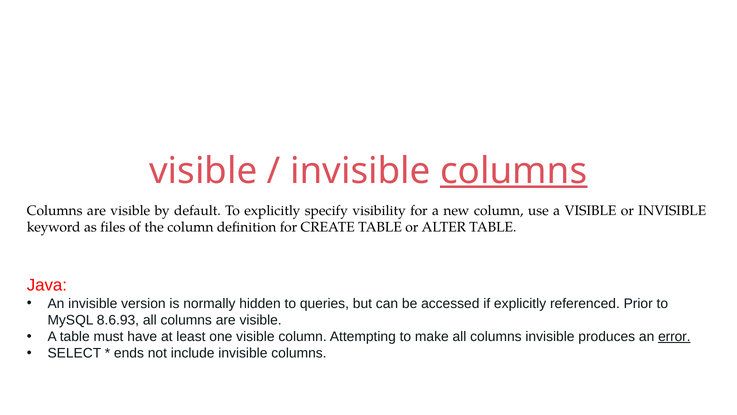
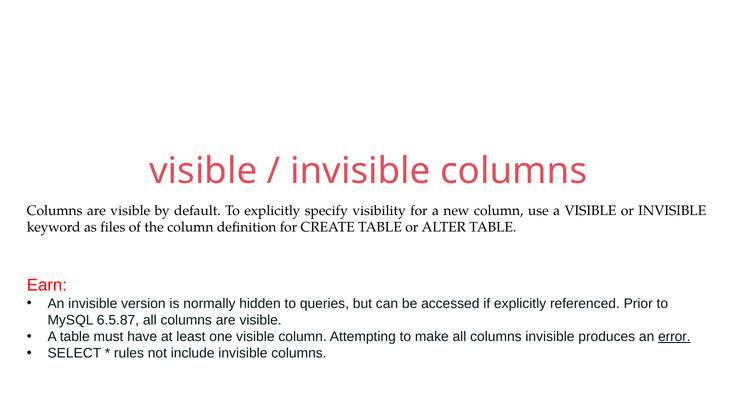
columns underline: present -> none (514, 171)
Java: Java -> Earn (47, 285)
8.6.93: 8.6.93 -> 6.5.87 (118, 320)
ends: ends -> rules (129, 353)
